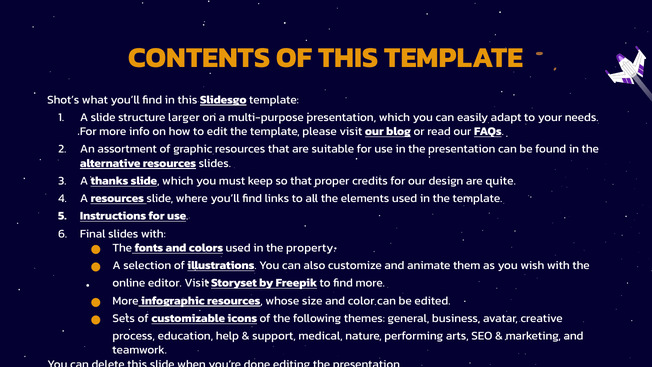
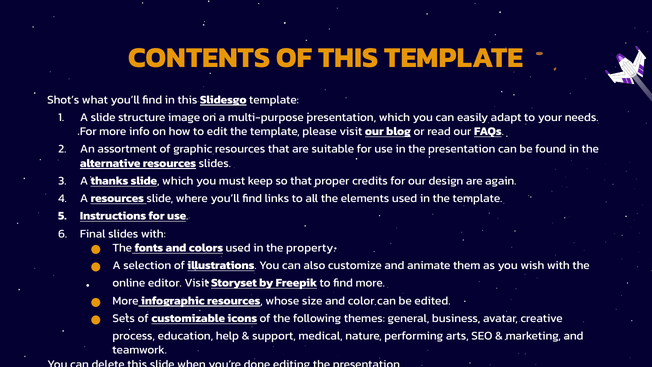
larger: larger -> image (184, 117)
quite: quite -> again (501, 181)
